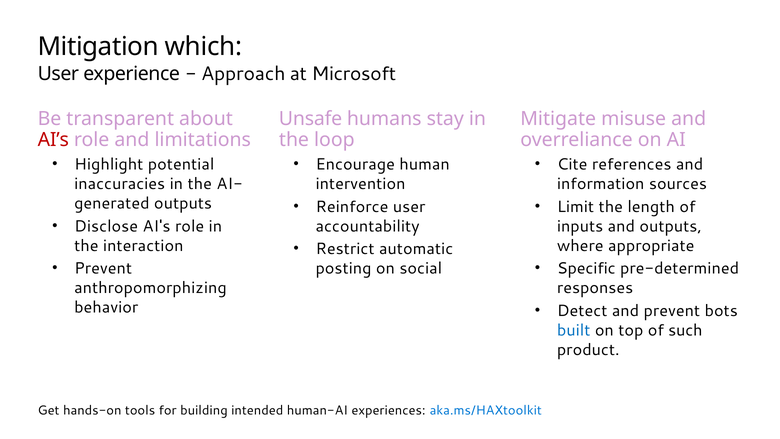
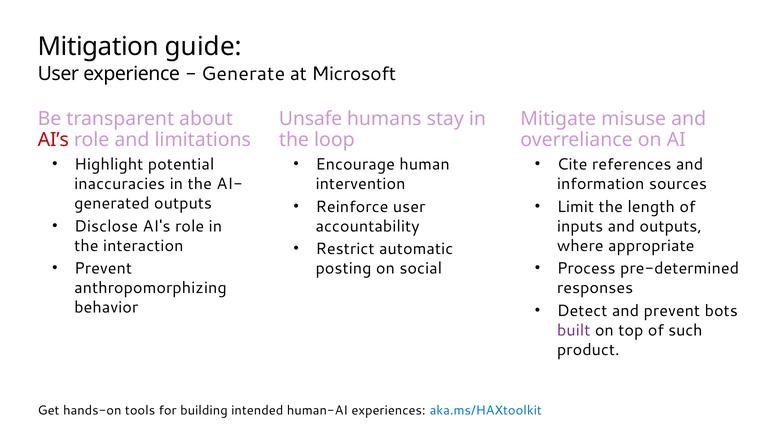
which: which -> guide (203, 47)
Approach: Approach -> Generate (243, 74)
Specific: Specific -> Process (586, 268)
built colour: blue -> purple (574, 330)
